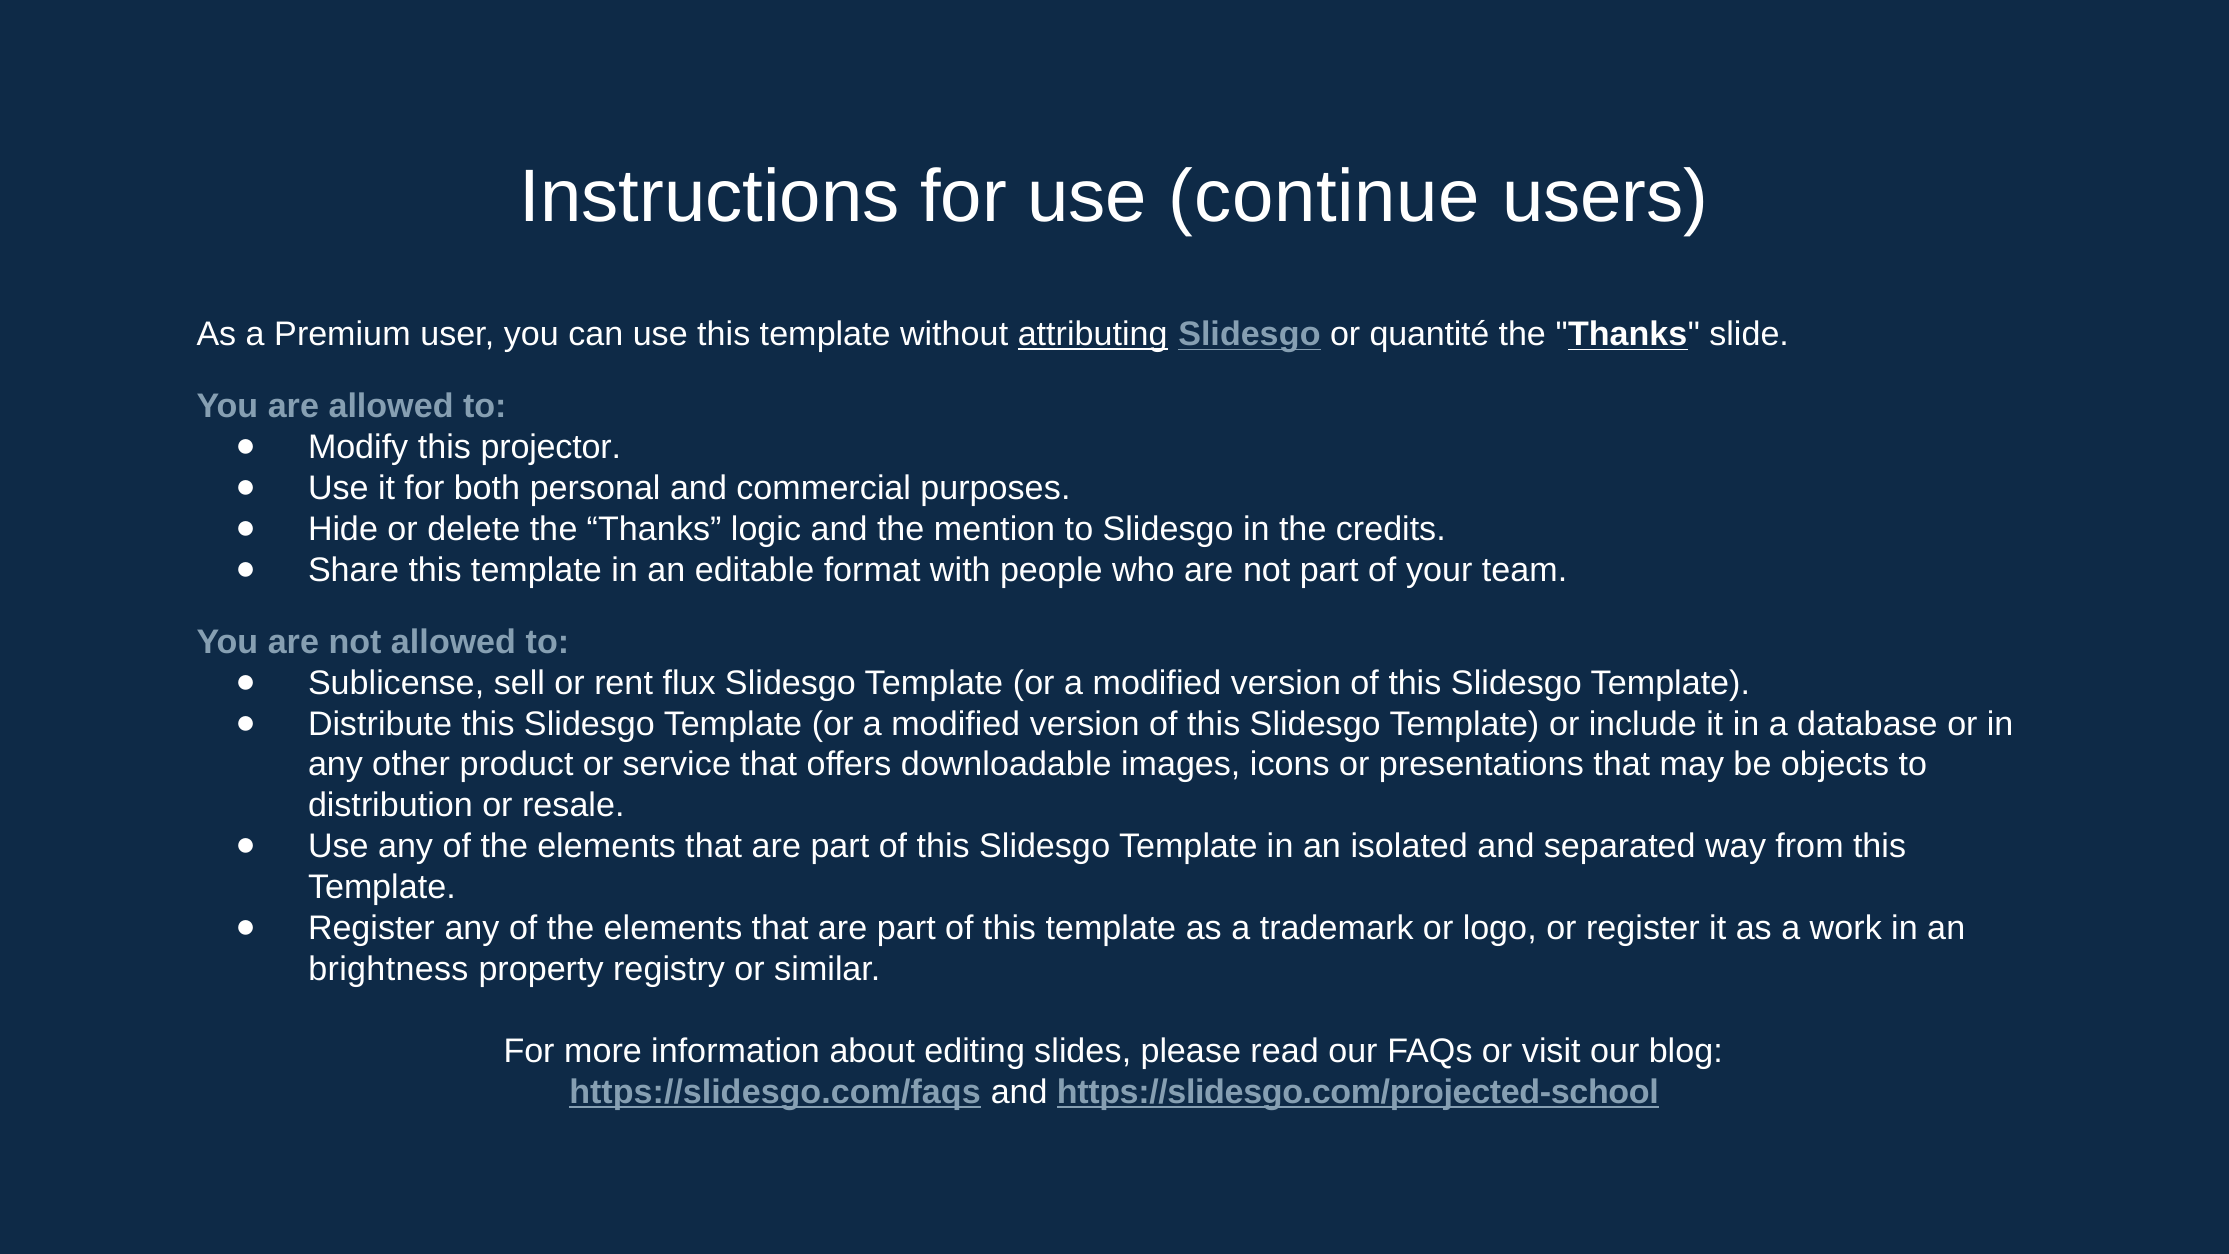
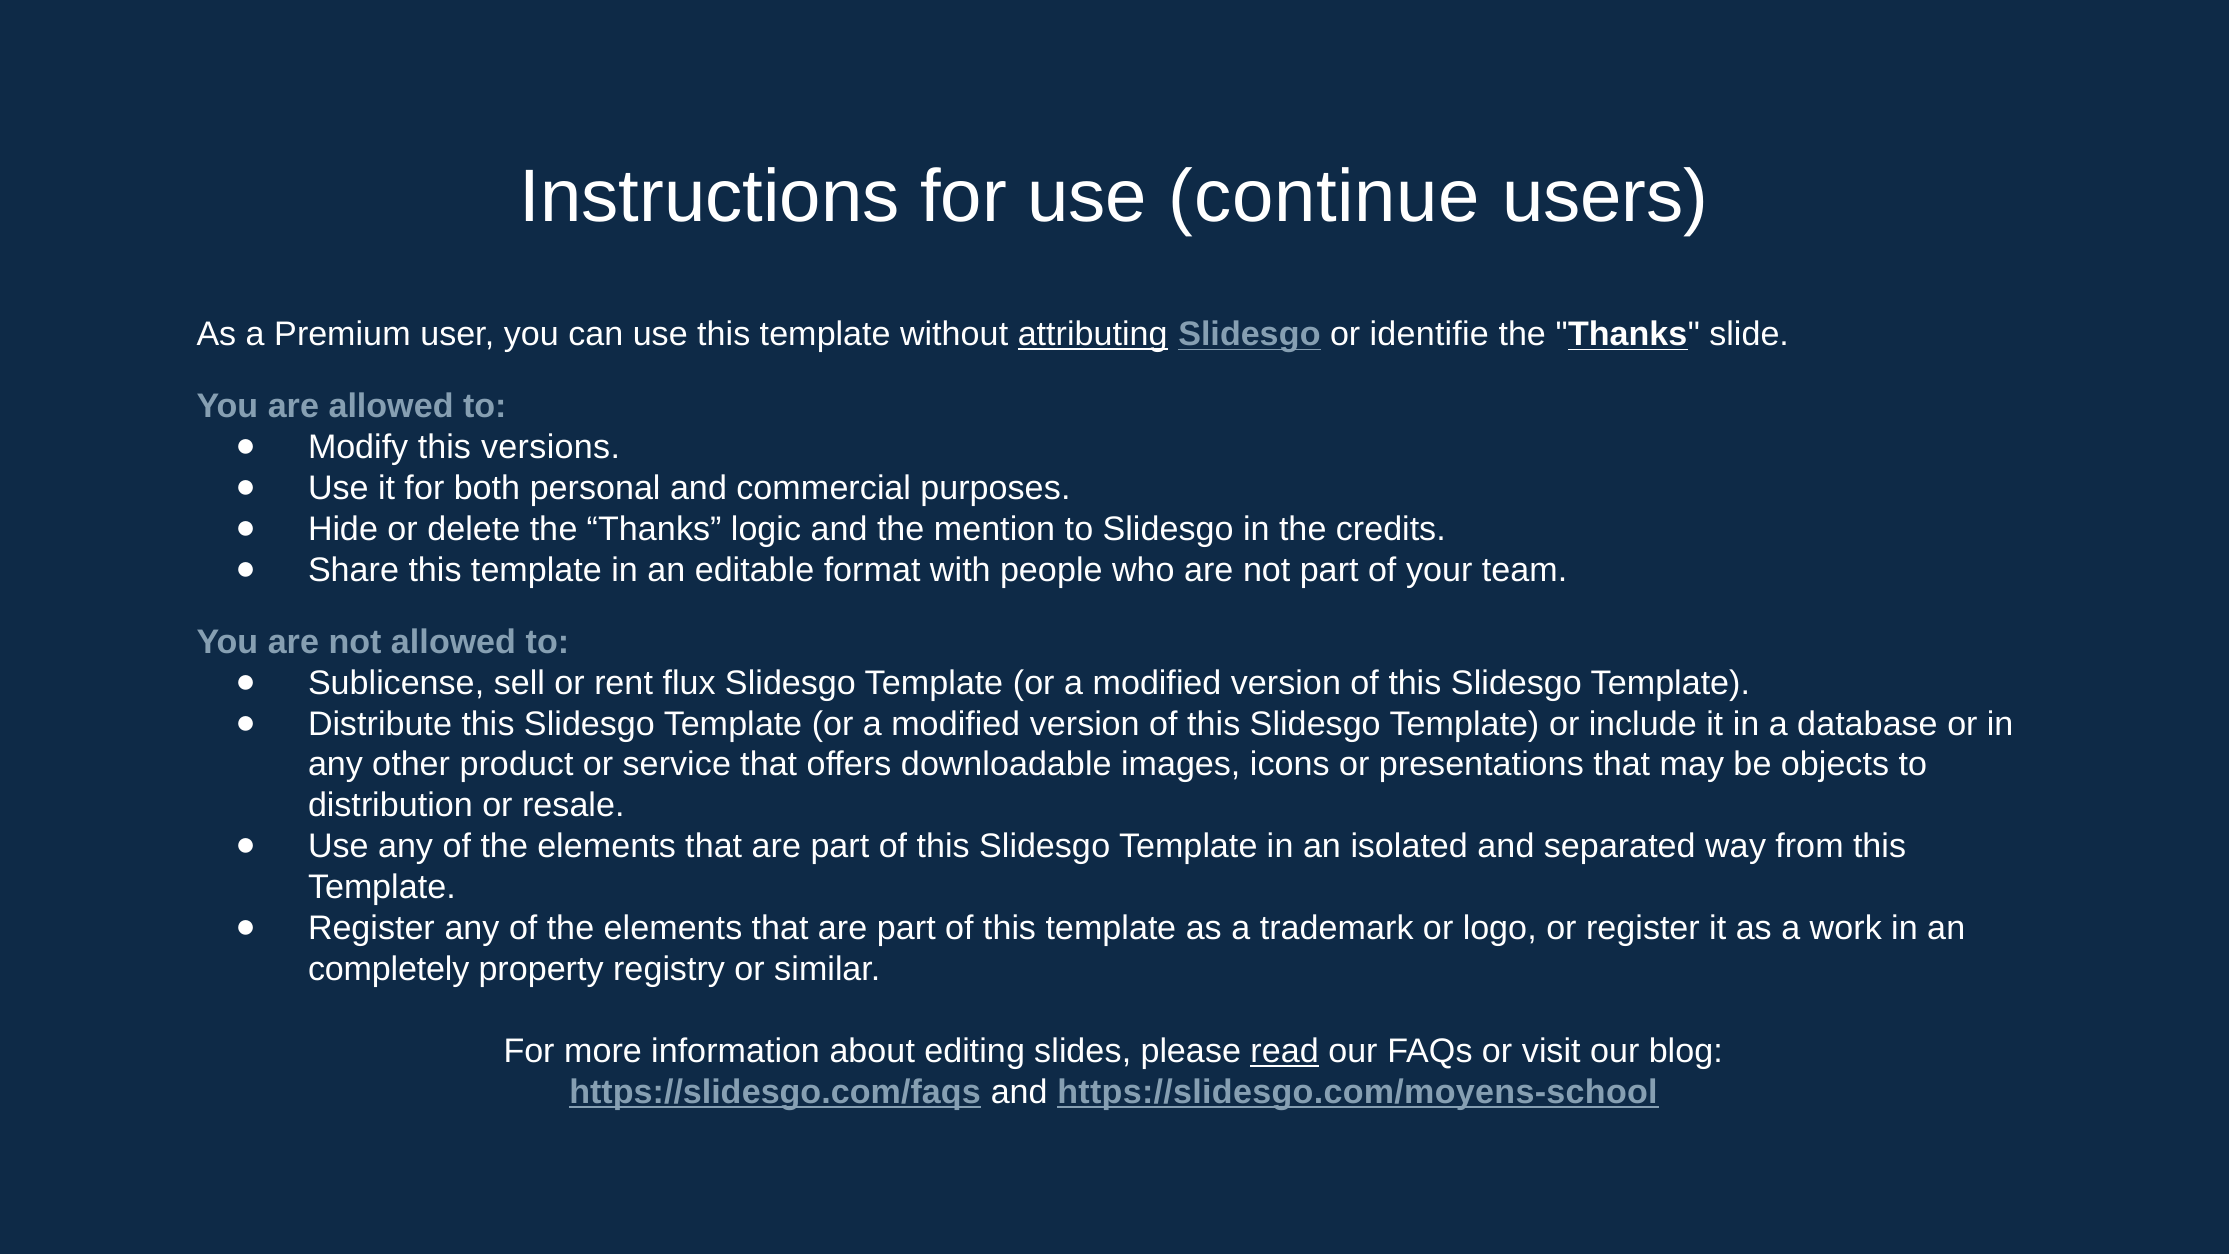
quantité: quantité -> identifie (1429, 335)
projector: projector -> versions (551, 447)
brightness: brightness -> completely (389, 969)
read underline: none -> present (1285, 1051)
https://slidesgo.com/projected-school: https://slidesgo.com/projected-school -> https://slidesgo.com/moyens-school (1357, 1092)
